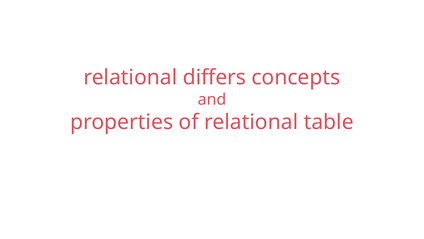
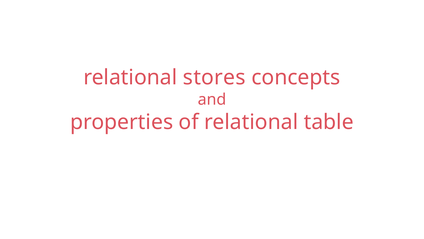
differs: differs -> stores (214, 77)
